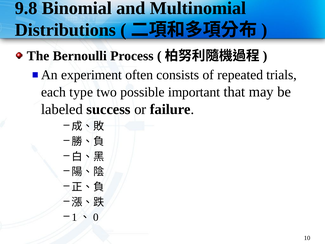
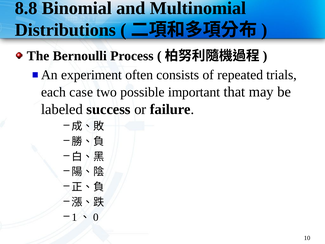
9.8: 9.8 -> 8.8 (26, 8)
type: type -> case (81, 92)
